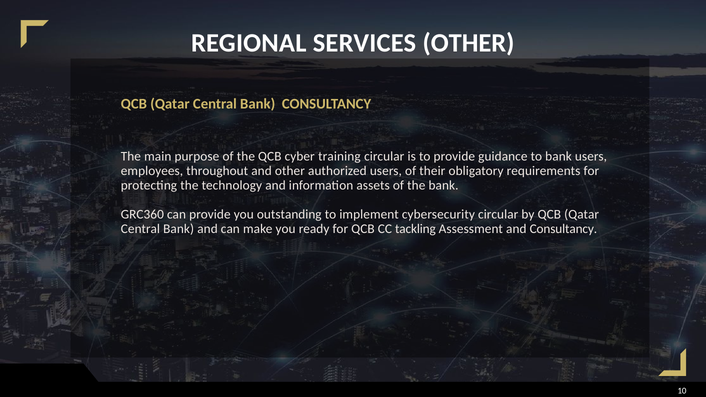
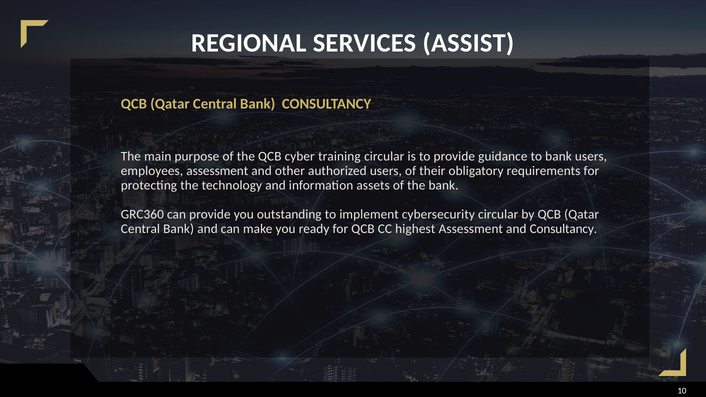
SERVICES OTHER: OTHER -> ASSIST (468, 43)
employees throughout: throughout -> assessment (217, 171)
tackling: tackling -> highest (415, 229)
